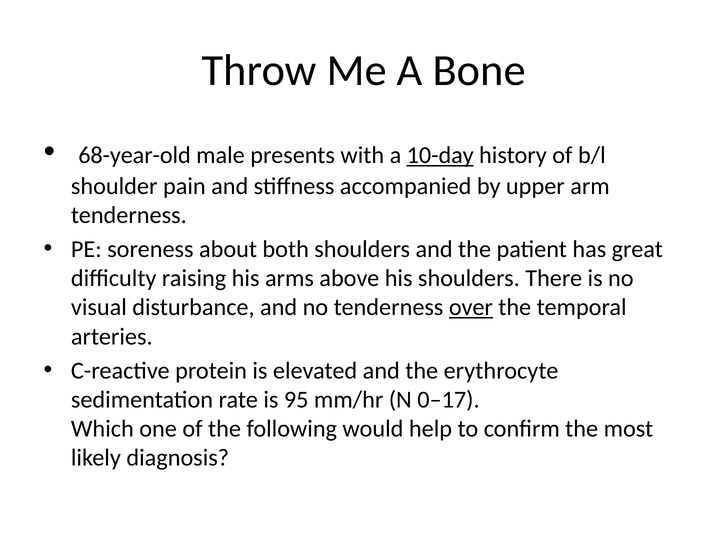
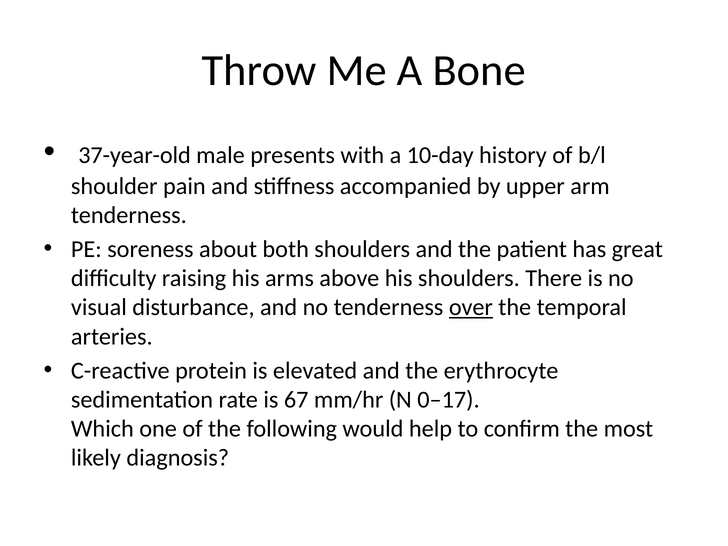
68-year-old: 68-year-old -> 37-year-old (135, 155)
10-day underline: present -> none (440, 155)
95: 95 -> 67 (296, 400)
